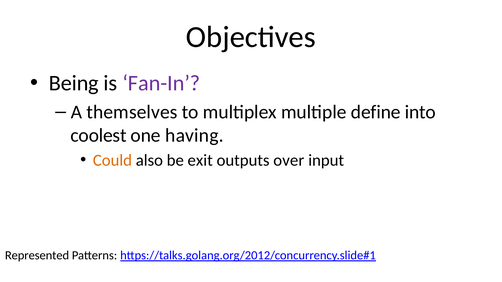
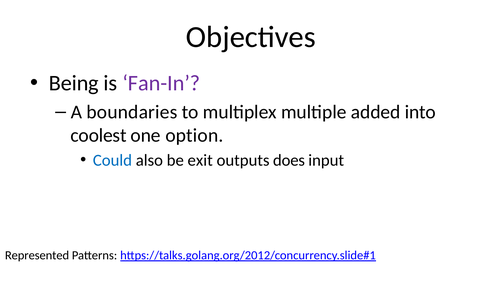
themselves: themselves -> boundaries (132, 112)
define: define -> added (376, 112)
having: having -> option (194, 136)
Could colour: orange -> blue (112, 160)
over: over -> does (289, 160)
